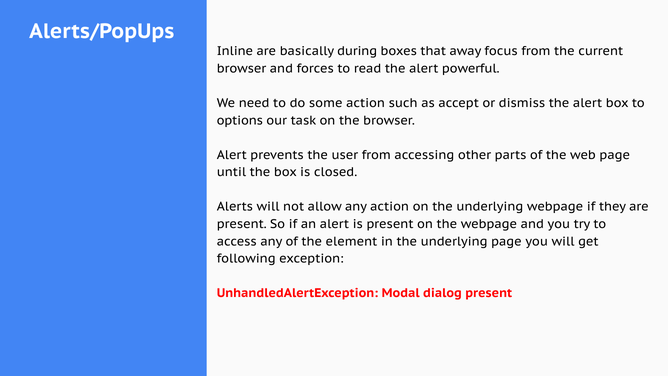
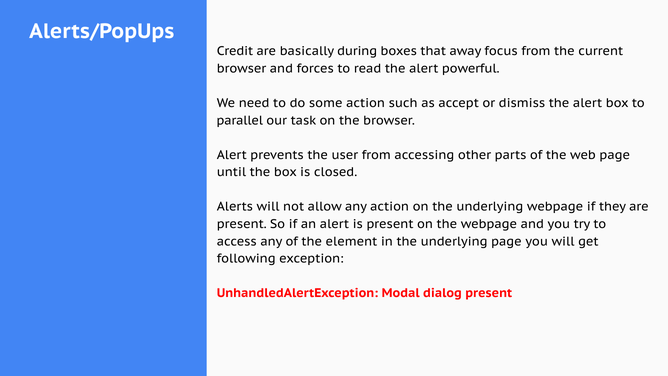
Inline: Inline -> Credit (235, 51)
options: options -> parallel (240, 120)
